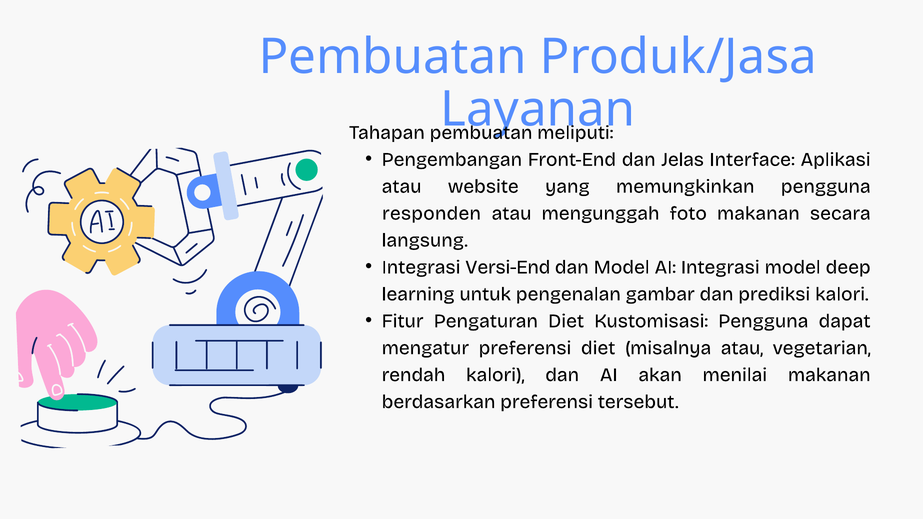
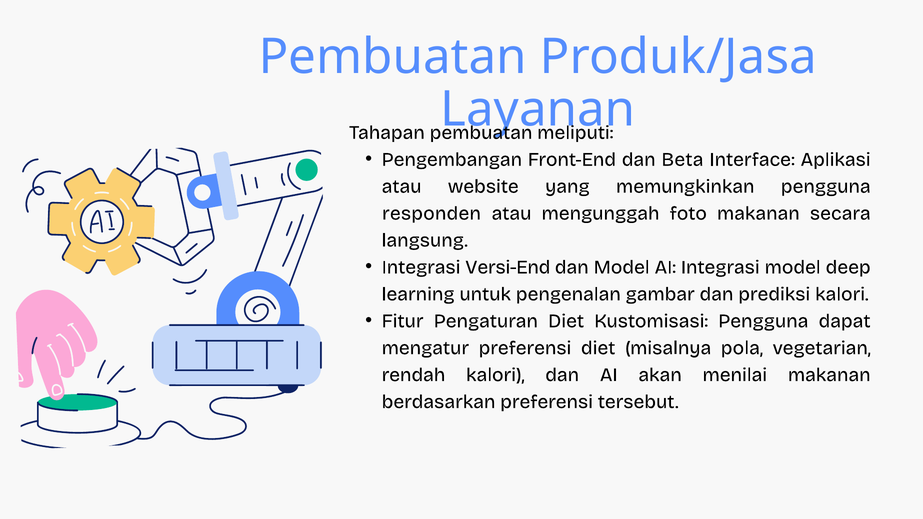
Jelas: Jelas -> Beta (682, 159)
misalnya atau: atau -> pola (742, 348)
